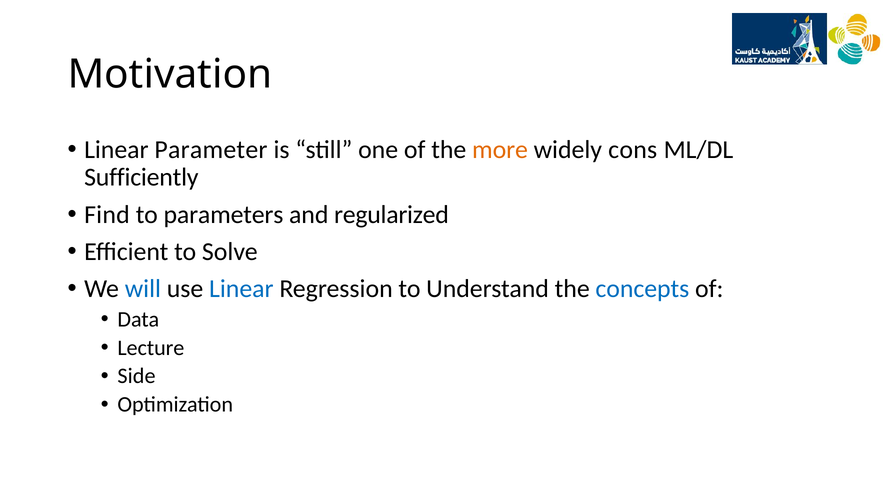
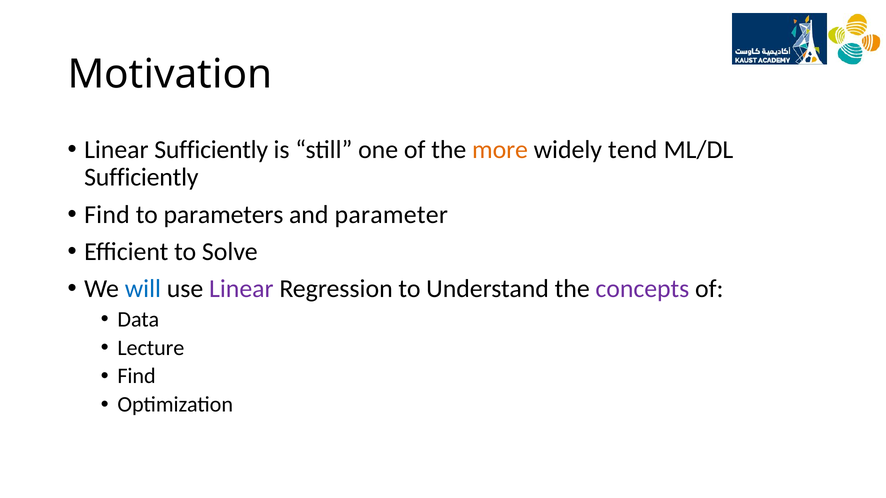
Linear Parameter: Parameter -> Sufficiently (211, 150)
cons: cons -> tend (633, 150)
regularized: regularized -> parameter (391, 215)
Linear colour: blue -> purple (241, 289)
concepts colour: blue -> purple (642, 289)
Side: Side -> Find (137, 376)
